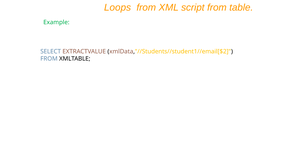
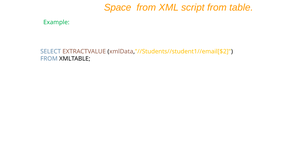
Loops: Loops -> Space (118, 8)
